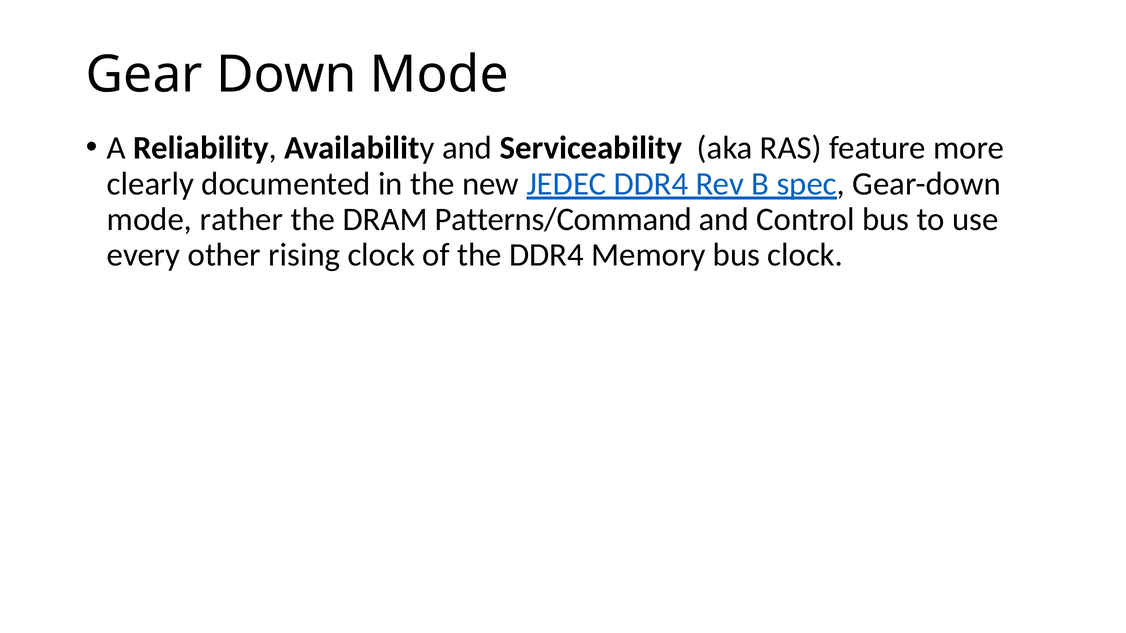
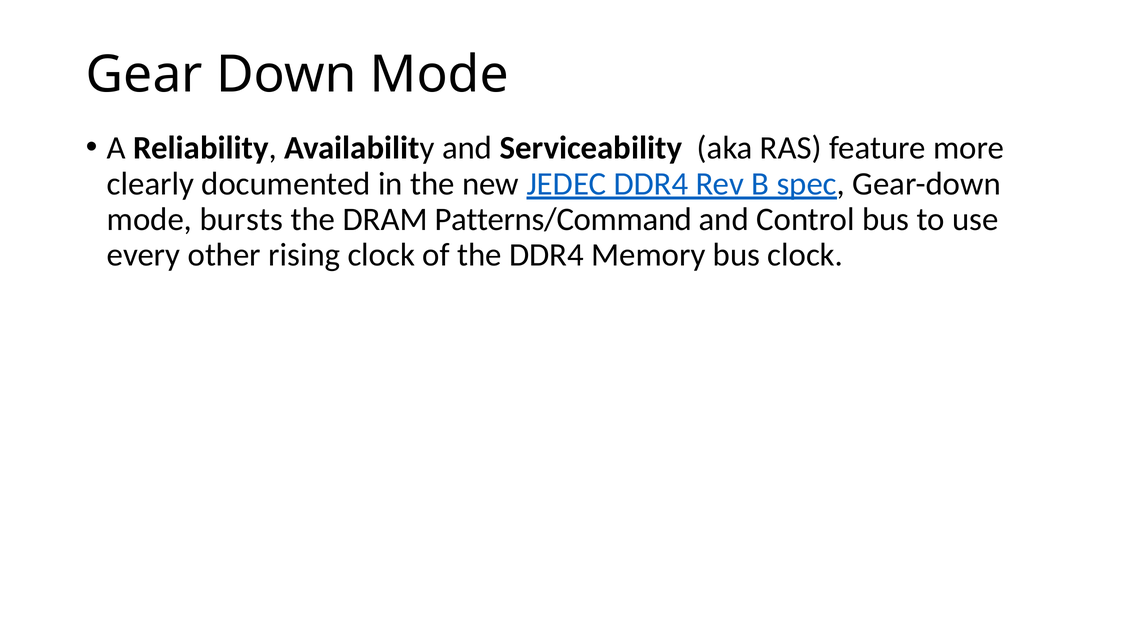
rather: rather -> bursts (241, 219)
